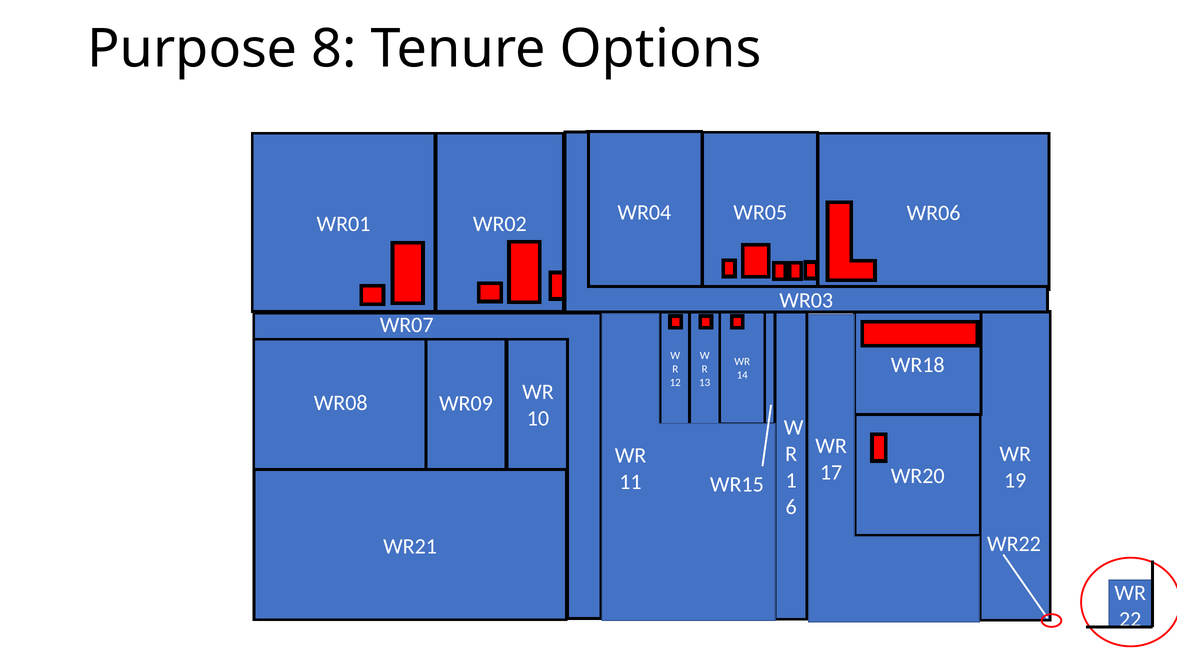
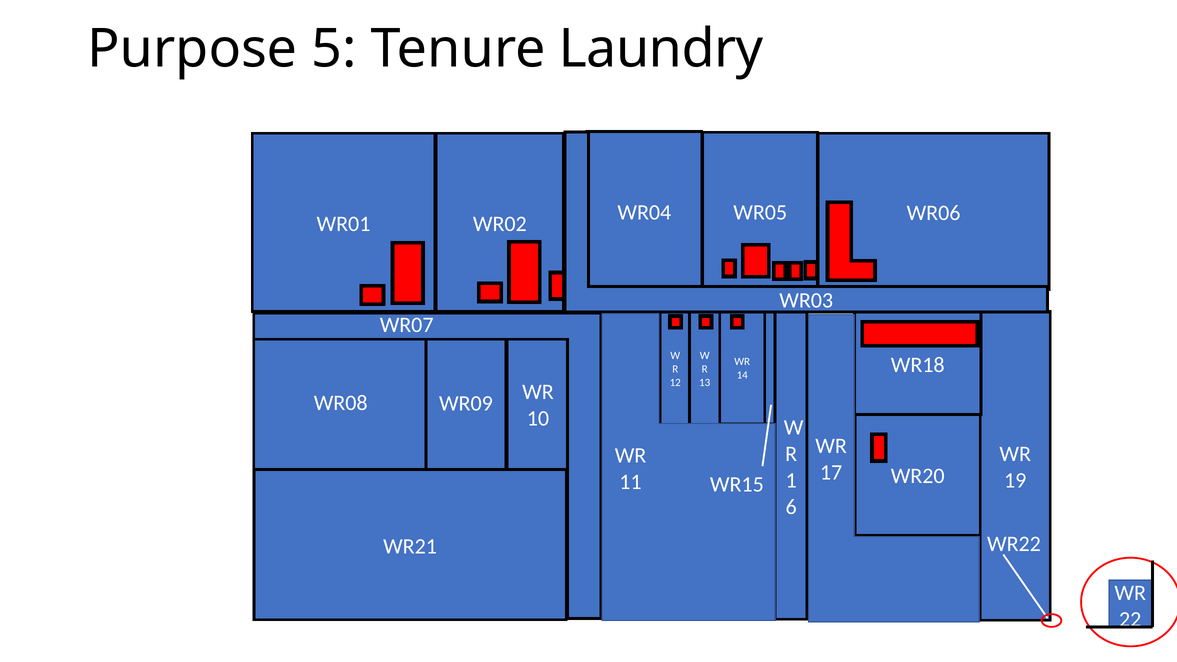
8: 8 -> 5 (334, 49)
Options: Options -> Laundry (661, 49)
